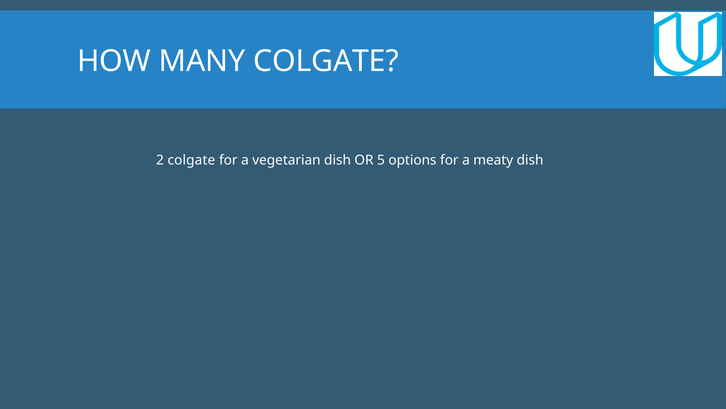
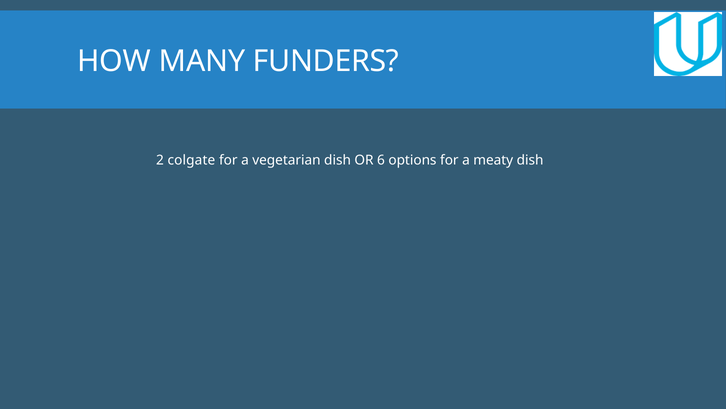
MANY COLGATE: COLGATE -> FUNDERS (326, 61)
5: 5 -> 6 (381, 160)
